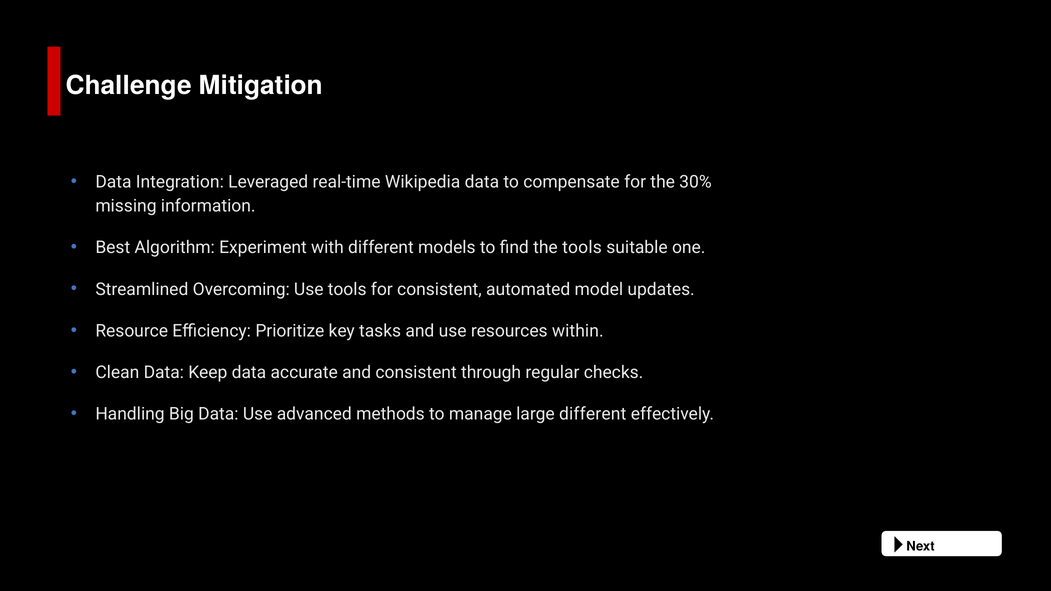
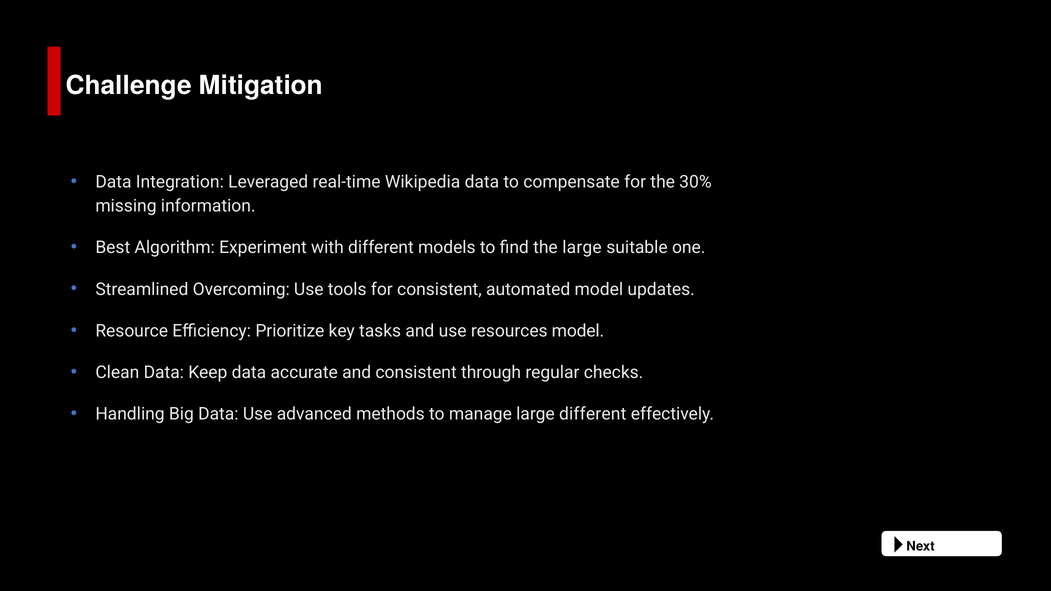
the tools: tools -> large (582, 248)
resources within: within -> model (578, 331)
